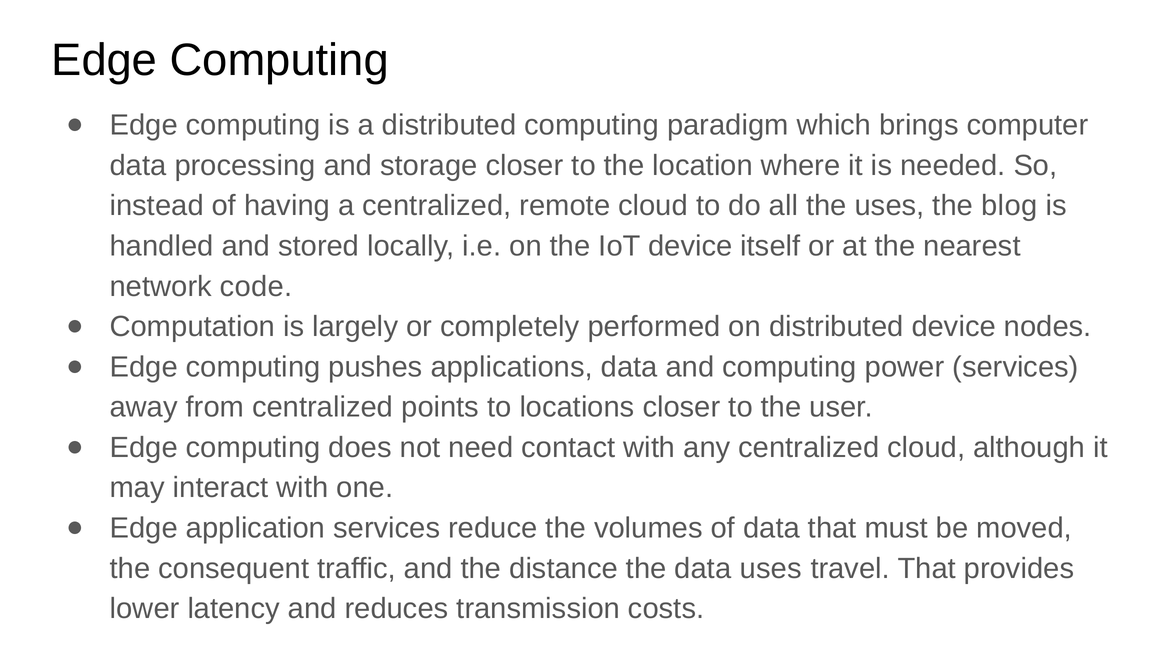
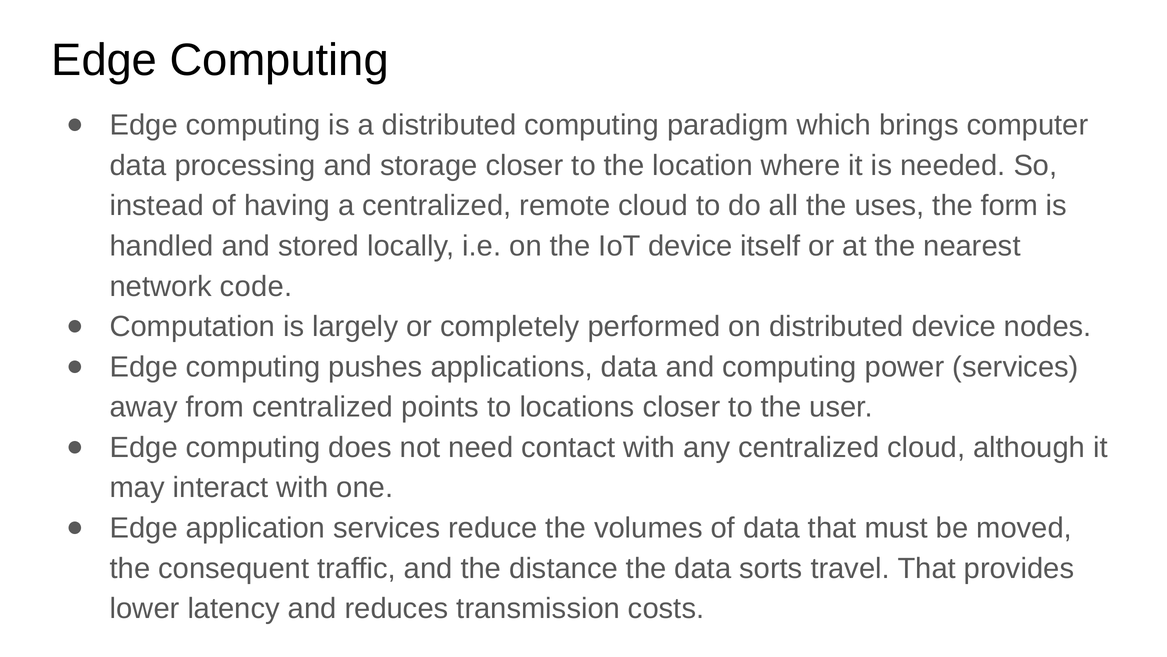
blog: blog -> form (1010, 206)
data uses: uses -> sorts (771, 568)
